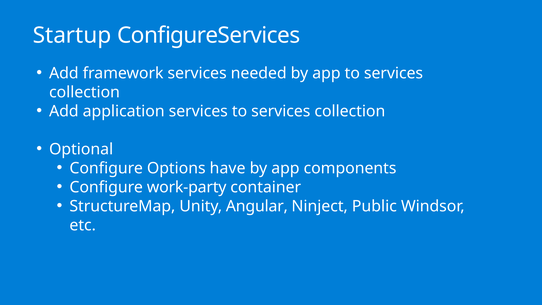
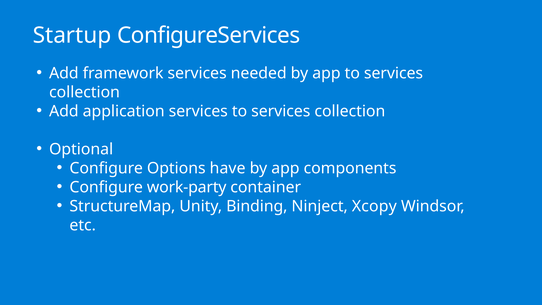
Angular: Angular -> Binding (257, 206)
Public: Public -> Xcopy (374, 206)
